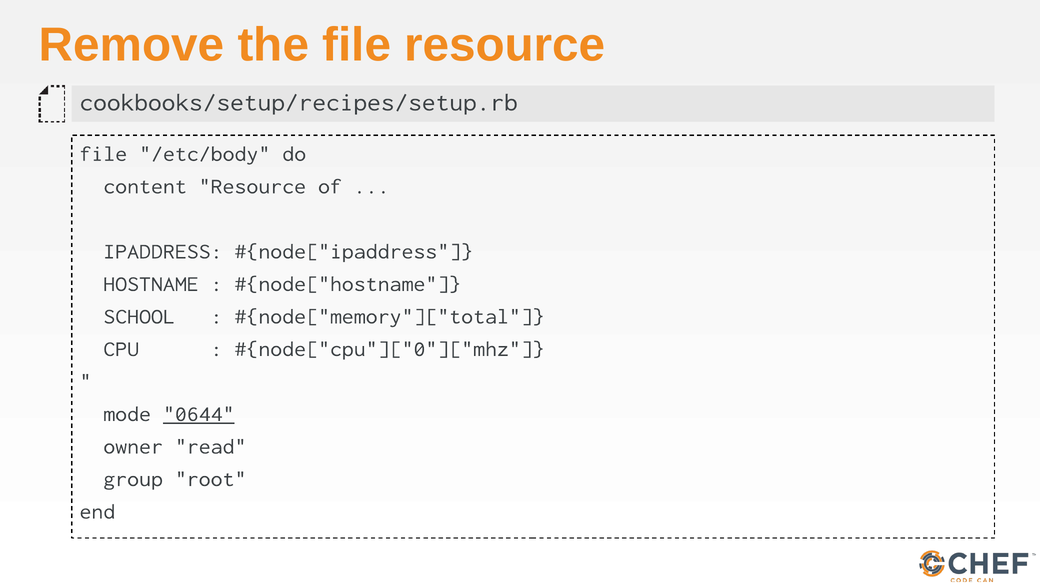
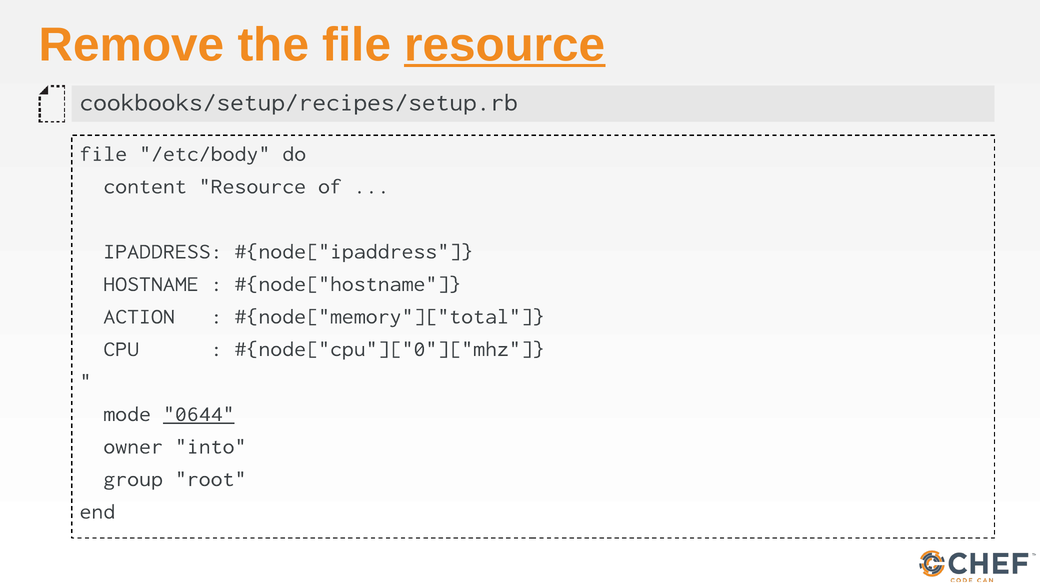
resource underline: none -> present (505, 45)
SCHOOL: SCHOOL -> ACTION (139, 316)
read: read -> into (211, 446)
